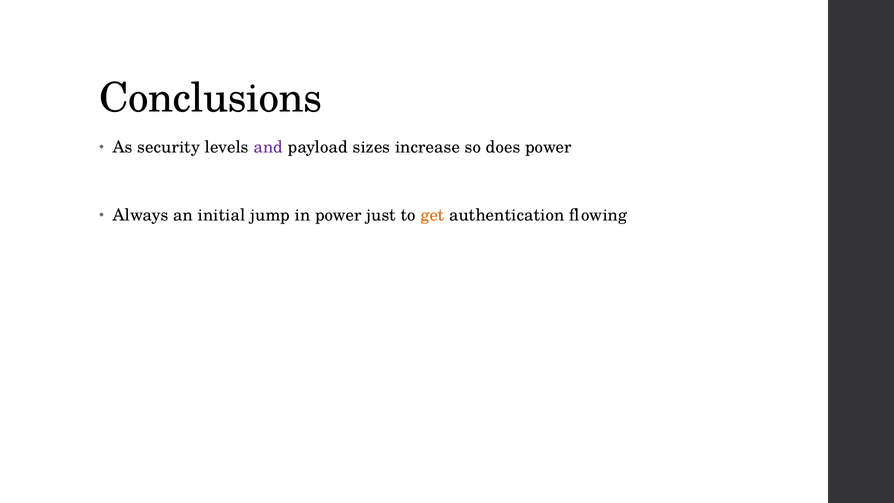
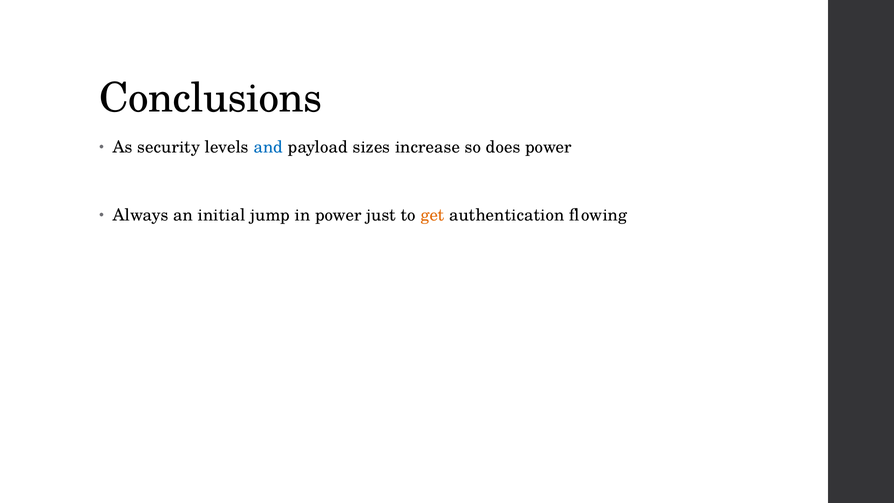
and colour: purple -> blue (268, 147)
